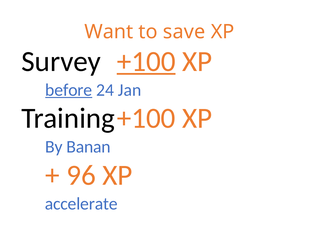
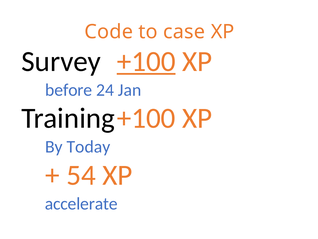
Want: Want -> Code (109, 32)
save: save -> case (184, 32)
before underline: present -> none (69, 90)
Banan: Banan -> Today (88, 146)
96: 96 -> 54 (81, 175)
